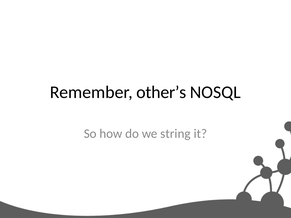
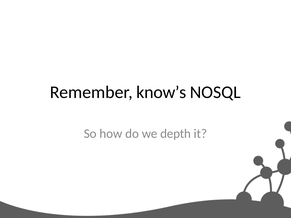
other’s: other’s -> know’s (161, 92)
string: string -> depth (176, 134)
